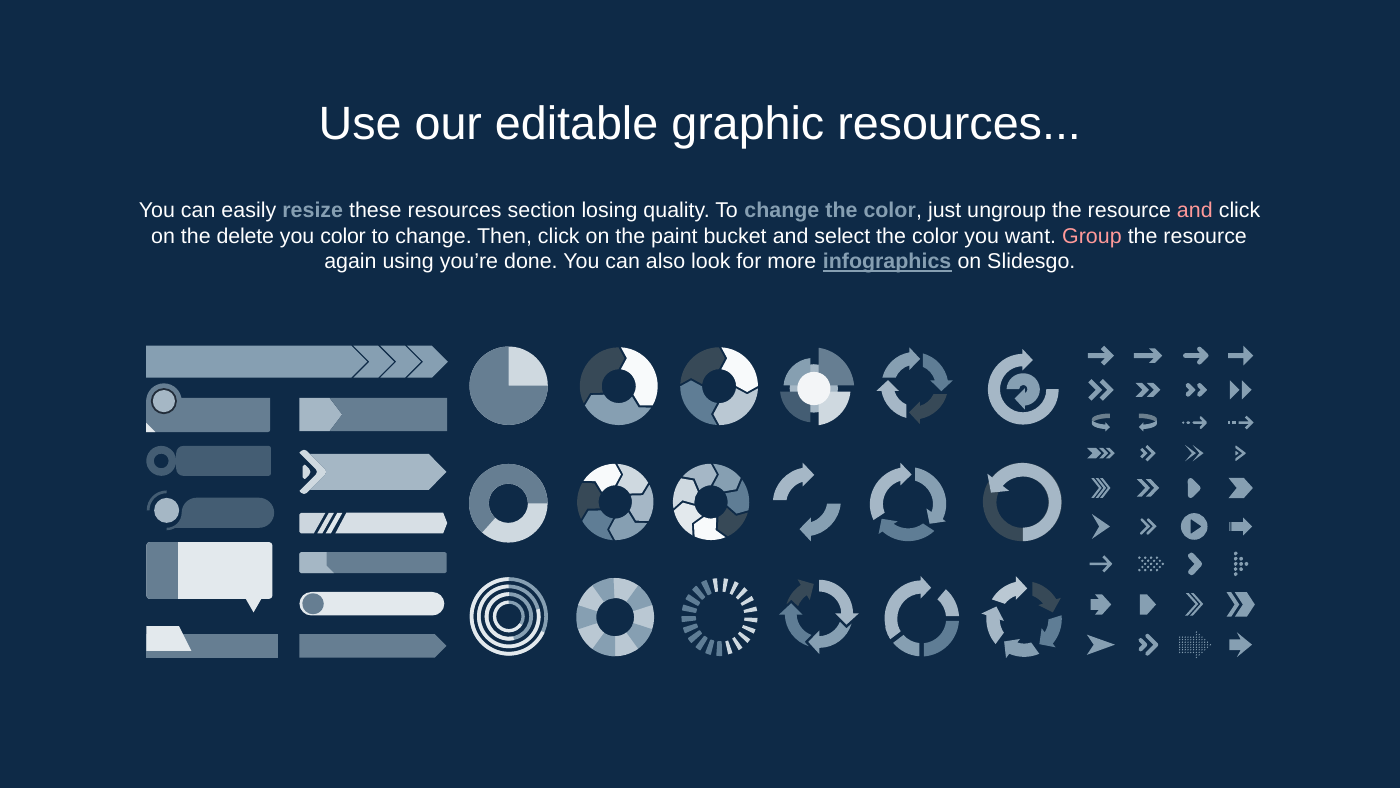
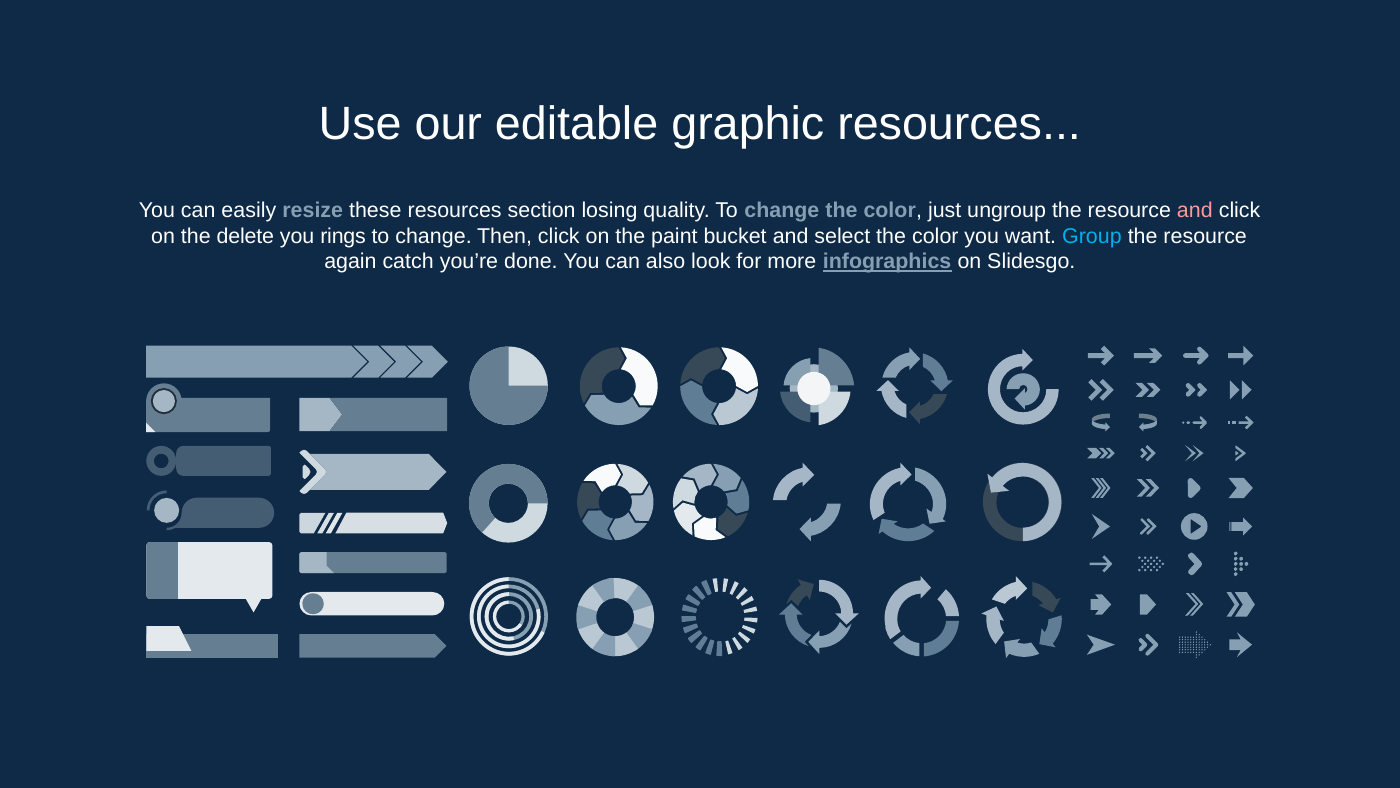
you color: color -> rings (343, 236)
Group colour: pink -> light blue (1092, 236)
using: using -> catch (408, 262)
